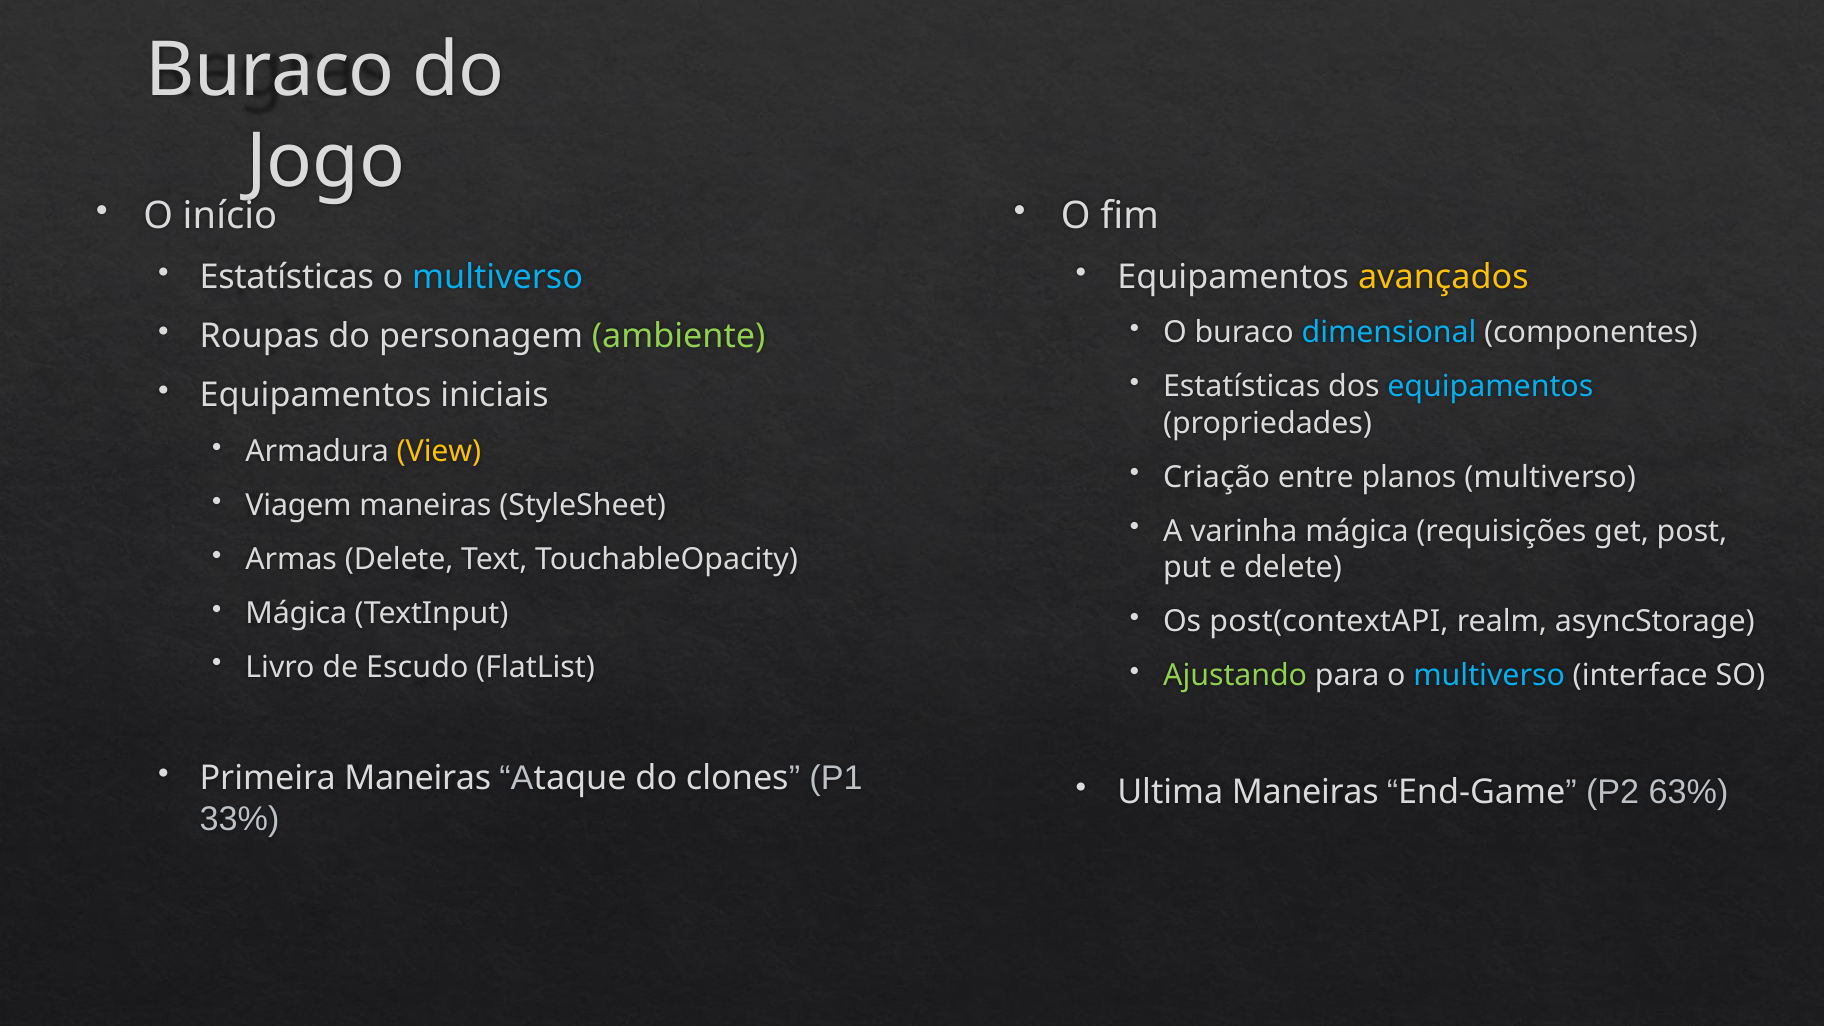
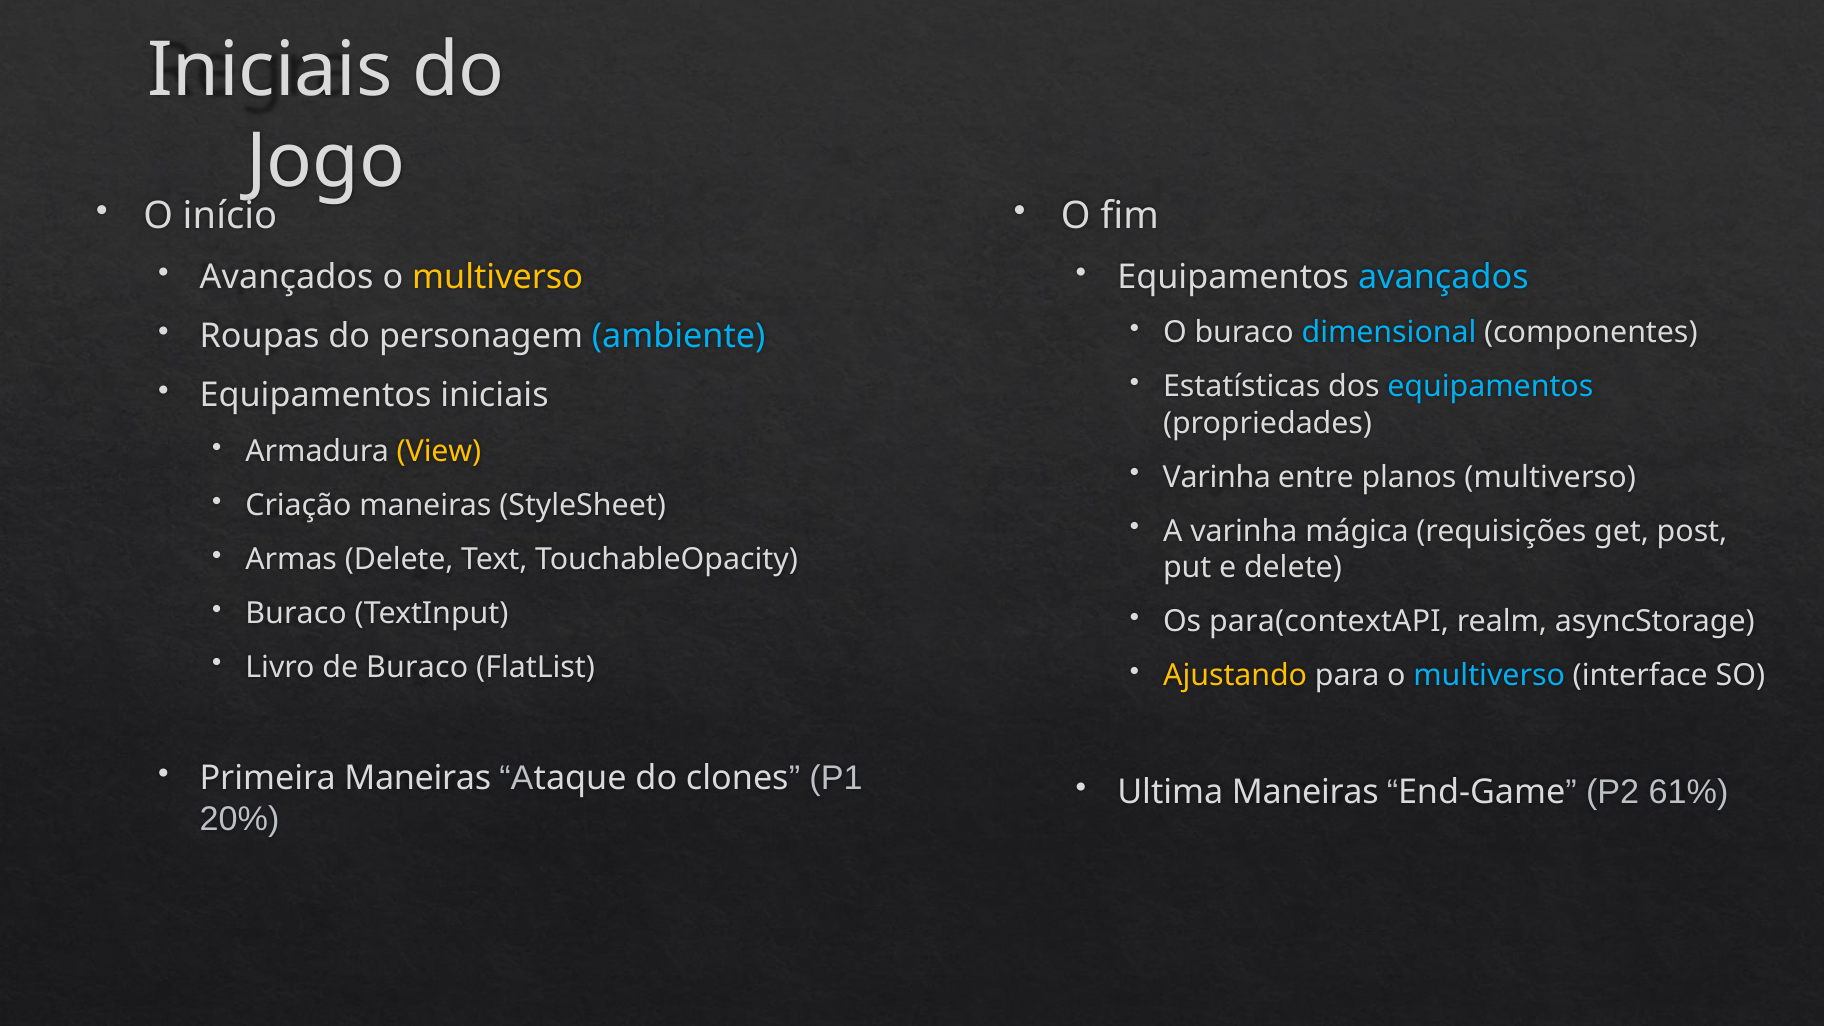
Buraco: Buraco -> Iniciais (270, 70)
Estatísticas: Estatísticas -> Avançados (287, 277)
multiverso colour: light blue -> yellow (498, 277)
avançados colour: yellow -> light blue (1443, 277)
ambiente colour: light green -> light blue (679, 336)
Criação: Criação -> Varinha (1217, 477)
Viagem: Viagem -> Criação (298, 505)
Mágica: Mágica -> Buraco (296, 613)
post(contextAPI: post(contextAPI -> para(contextAPI (1329, 621)
de Escudo: Escudo -> Buraco (417, 667)
Ajustando colour: light green -> yellow (1235, 675)
63%: 63% -> 61% (1689, 792)
33%: 33% -> 20% (240, 819)
